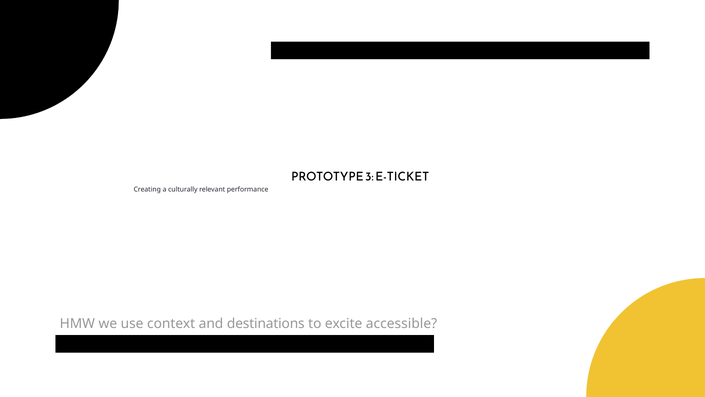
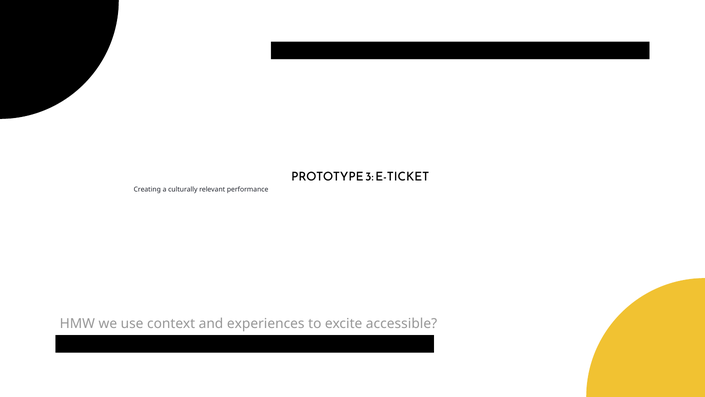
destinations: destinations -> experiences (266, 323)
